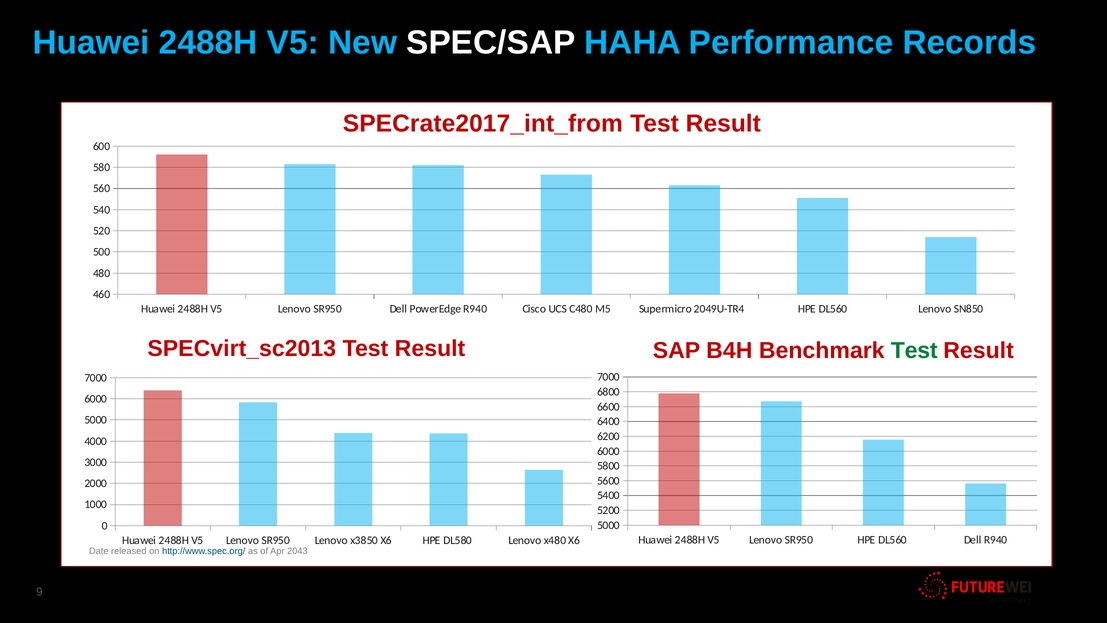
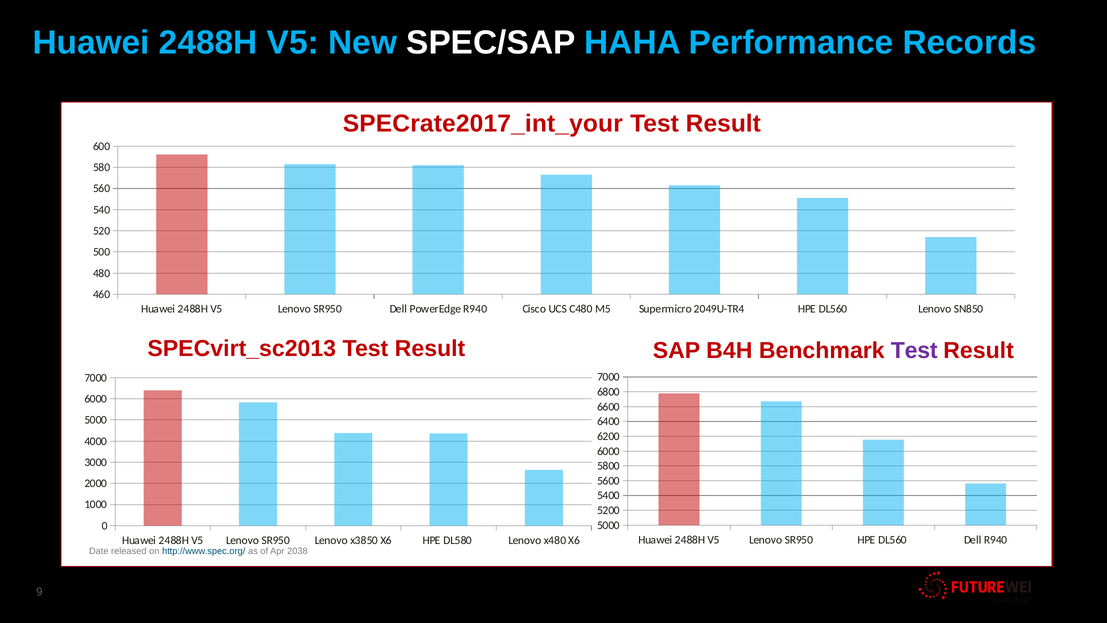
SPECrate2017_int_from: SPECrate2017_int_from -> SPECrate2017_int_your (483, 124)
Test colour: green -> purple (914, 351)
2043: 2043 -> 2038 (297, 551)
